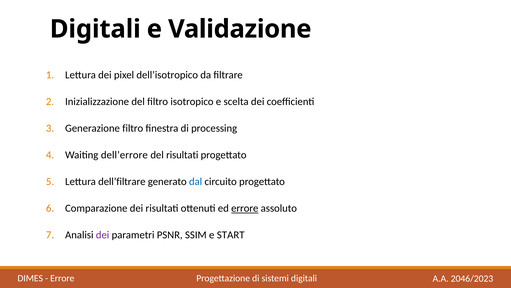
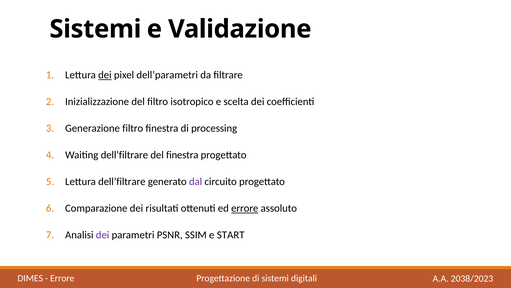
Digitali: Digitali -> Sistemi (95, 29)
dei underline: none -> present (105, 75)
dell’isotropico: dell’isotropico -> dell’parametri (167, 75)
Waiting dell’errore: dell’errore -> dell’filtrare (124, 155)
del risultati: risultati -> finestra (182, 155)
dal colour: blue -> purple (196, 181)
2046/2023: 2046/2023 -> 2038/2023 (472, 278)
